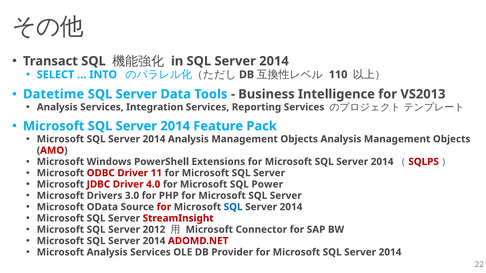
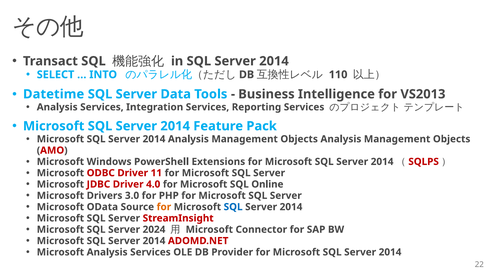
Power: Power -> Online (267, 185)
for colour: red -> orange (164, 207)
2012: 2012 -> 2024 (154, 230)
